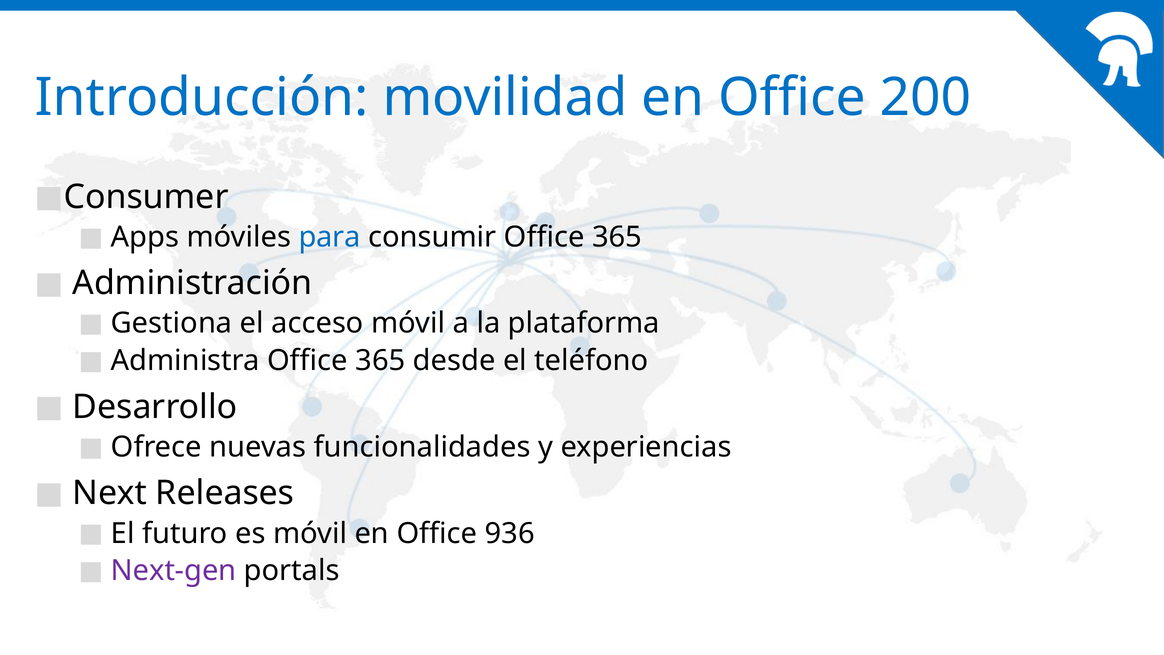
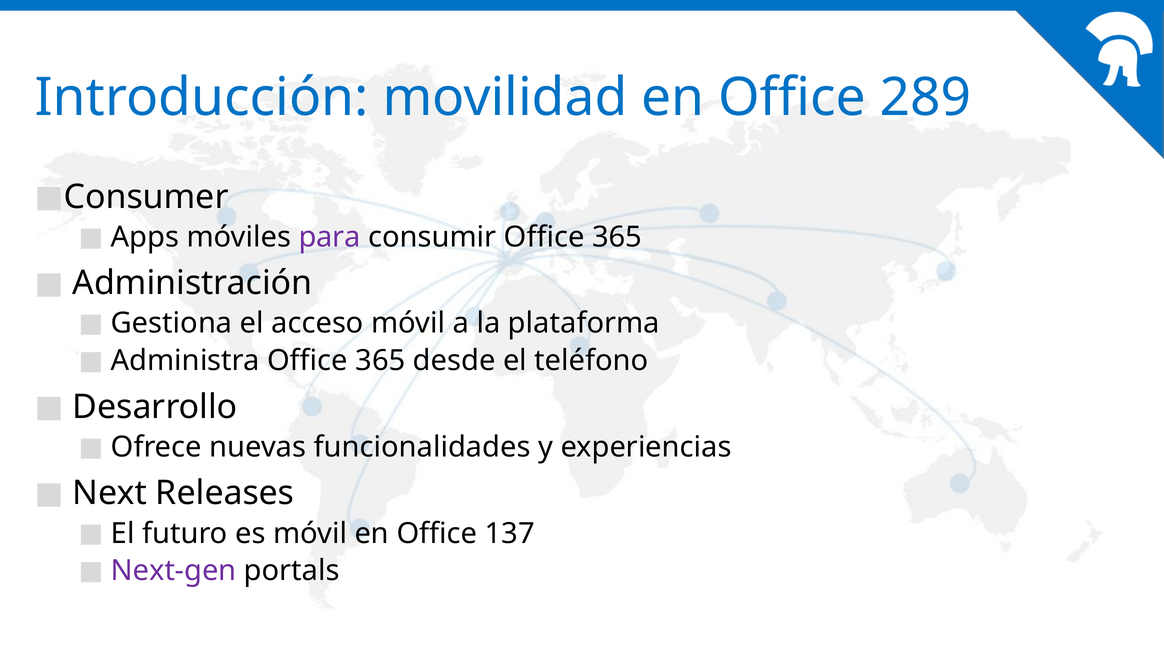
200: 200 -> 289 (926, 98)
para colour: blue -> purple (330, 237)
936: 936 -> 137 (510, 533)
